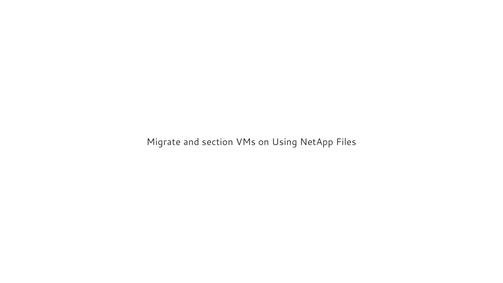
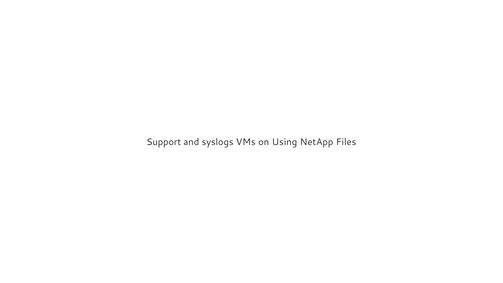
Migrate: Migrate -> Support (164, 142)
section: section -> syslogs (218, 142)
